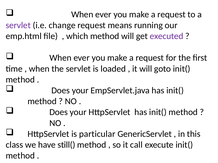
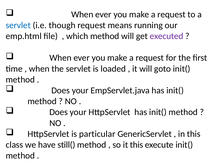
servlet colour: purple -> blue (18, 25)
change: change -> though (62, 25)
it call: call -> this (137, 145)
